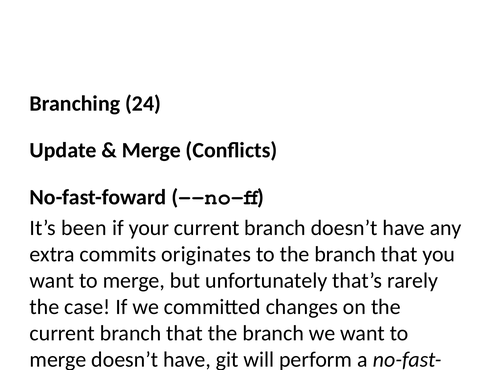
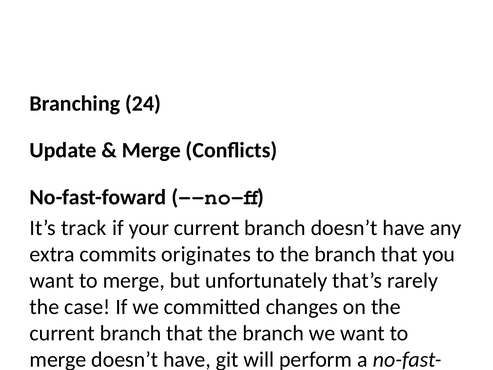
been: been -> track (84, 228)
